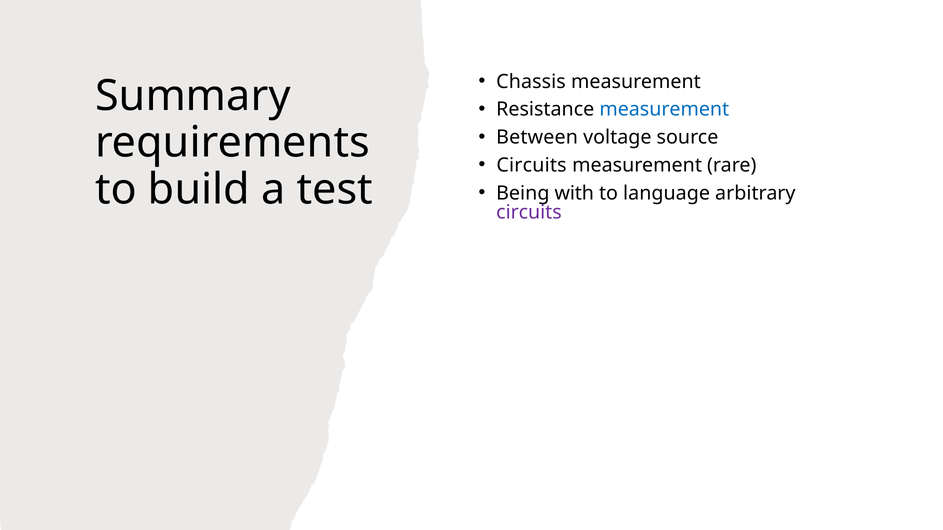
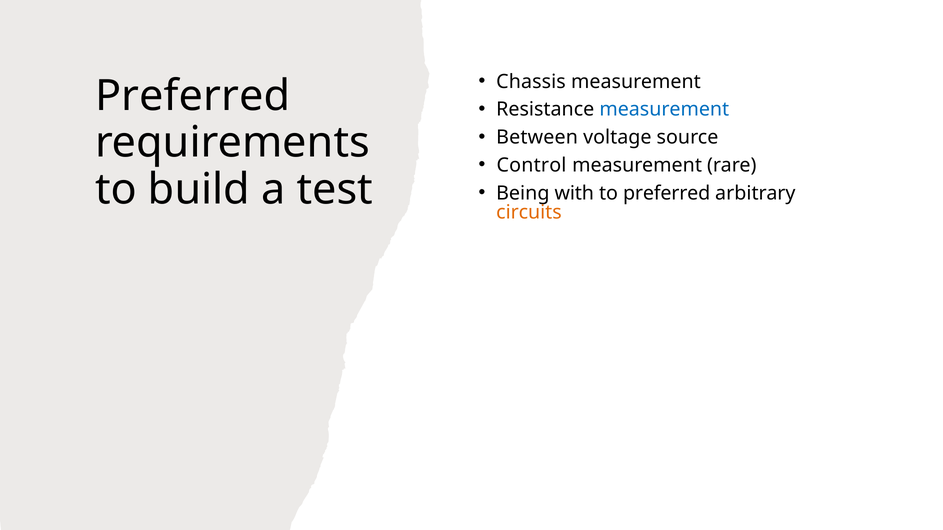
Summary: Summary -> Preferred (193, 96)
Circuits: Circuits -> Control (532, 165)
to language: language -> preferred (667, 193)
circuits colour: purple -> orange (529, 212)
